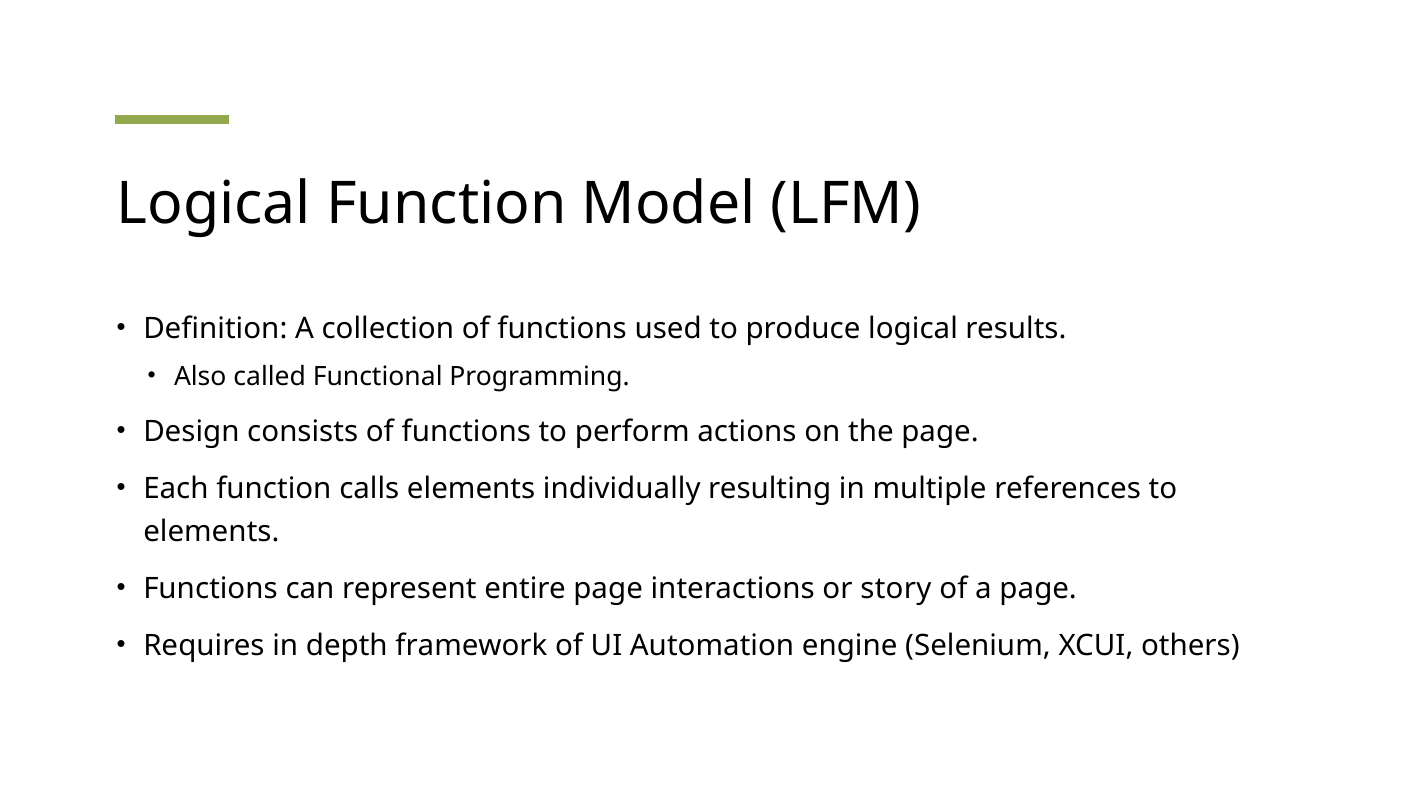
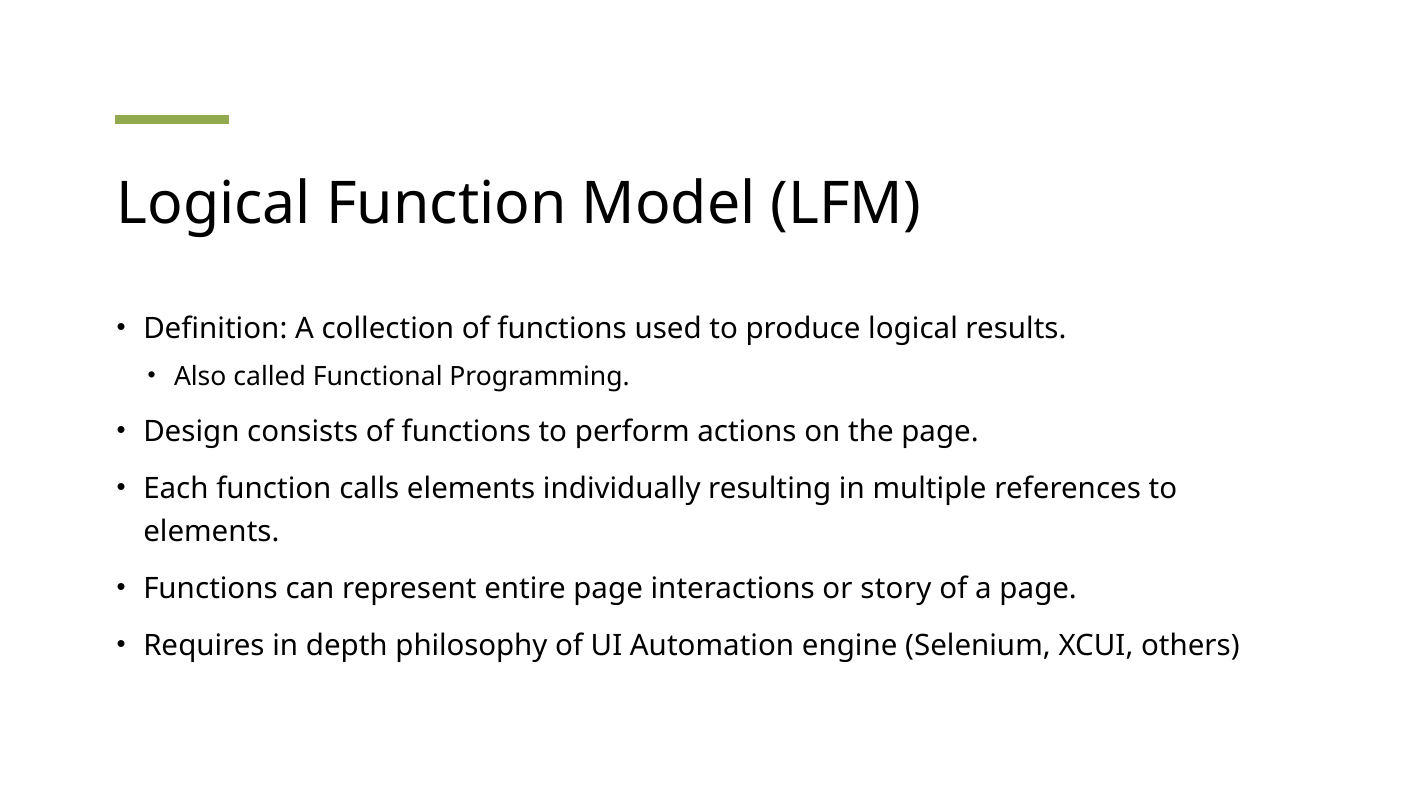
framework: framework -> philosophy (471, 646)
